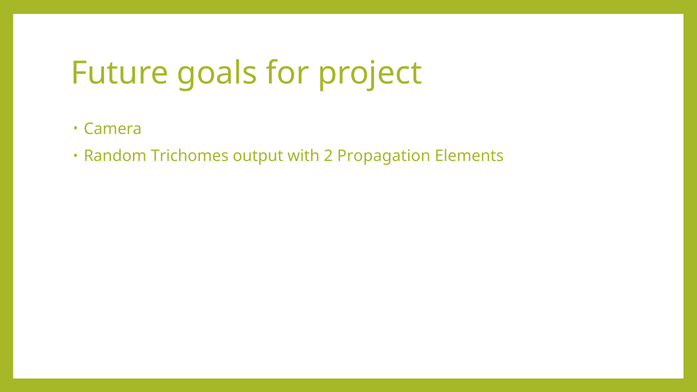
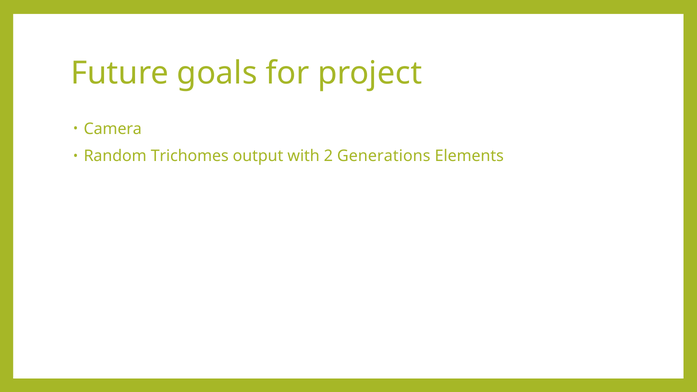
Propagation: Propagation -> Generations (384, 156)
